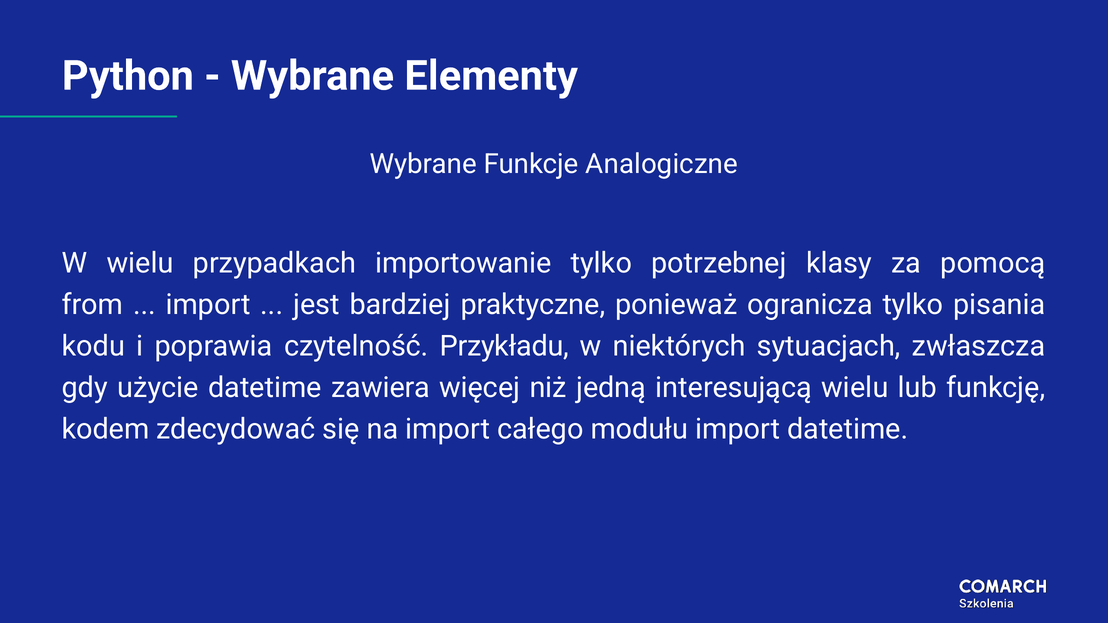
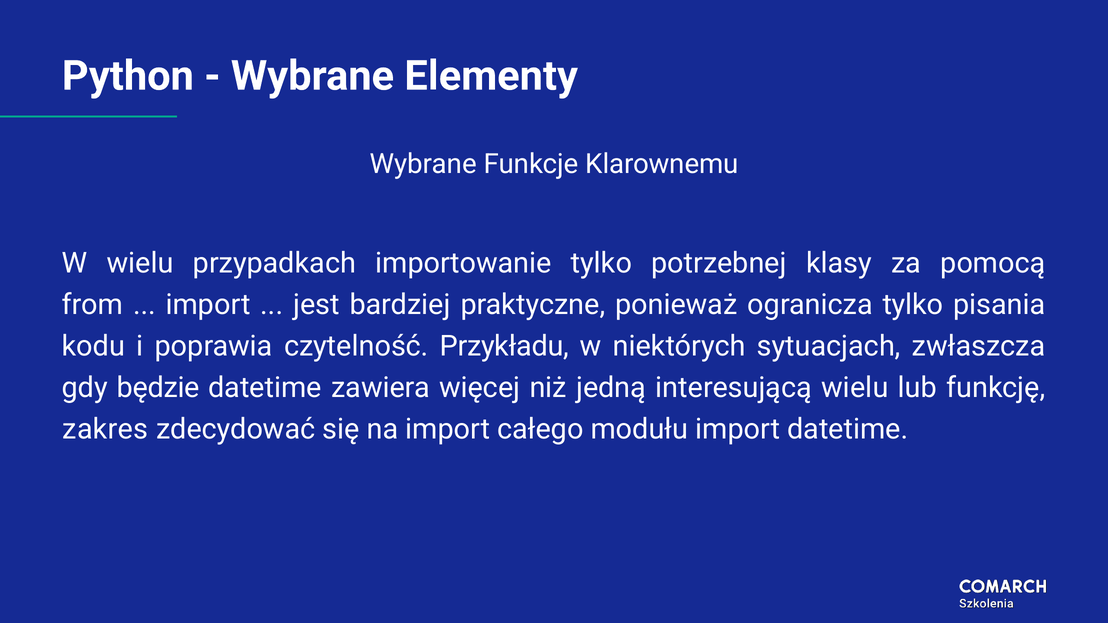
Analogiczne: Analogiczne -> Klarownemu (662, 164)
użycie: użycie -> będzie (158, 388)
kodem: kodem -> zakres (105, 429)
